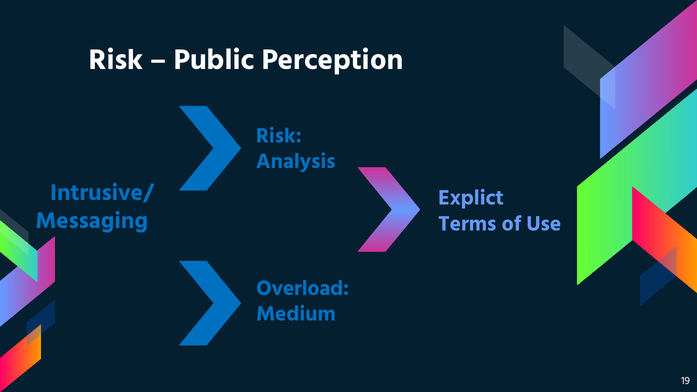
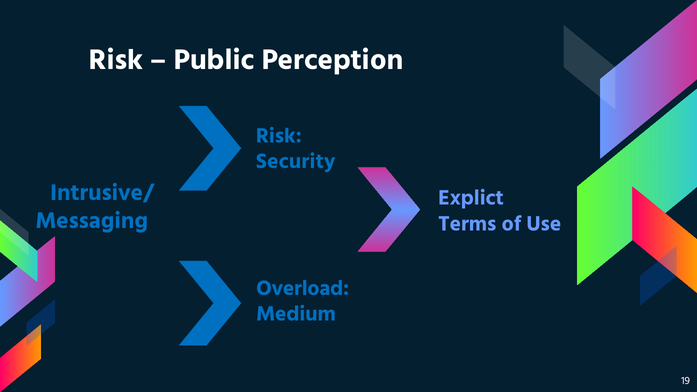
Analysis: Analysis -> Security (296, 161)
